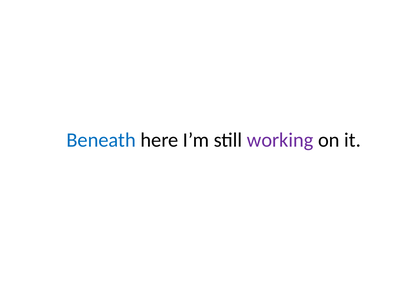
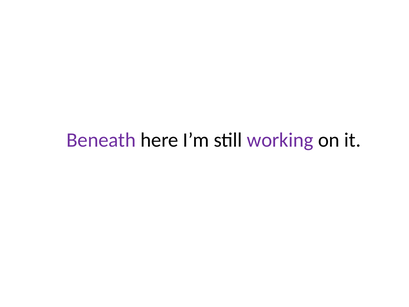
Beneath colour: blue -> purple (101, 140)
